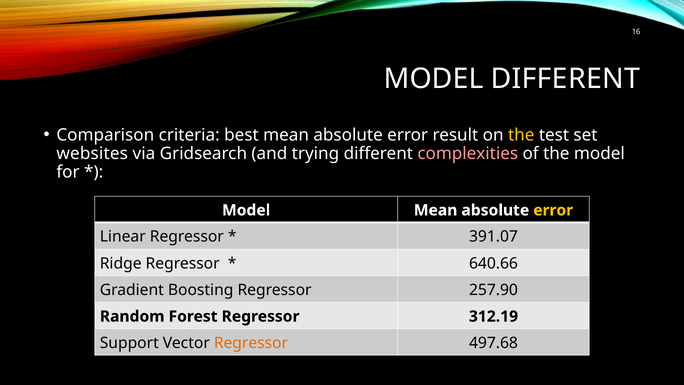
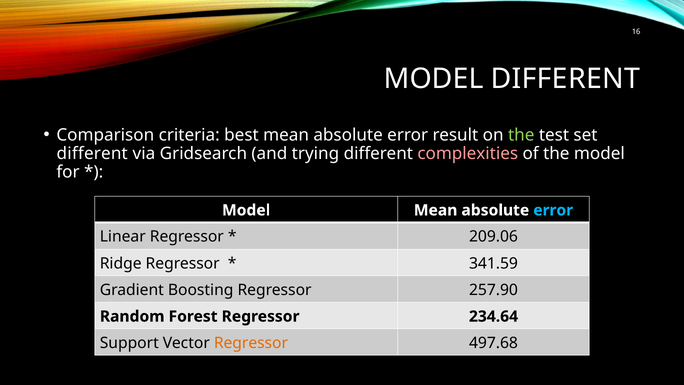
the colour: yellow -> light green (521, 135)
websites: websites -> different (92, 153)
error colour: yellow -> light blue (553, 210)
391.07: 391.07 -> 209.06 (493, 237)
640.66: 640.66 -> 341.59 (493, 263)
312.19: 312.19 -> 234.64 (494, 316)
